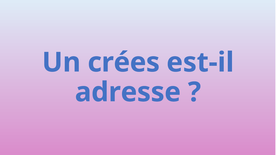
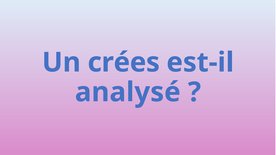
adresse: adresse -> analysé (128, 92)
